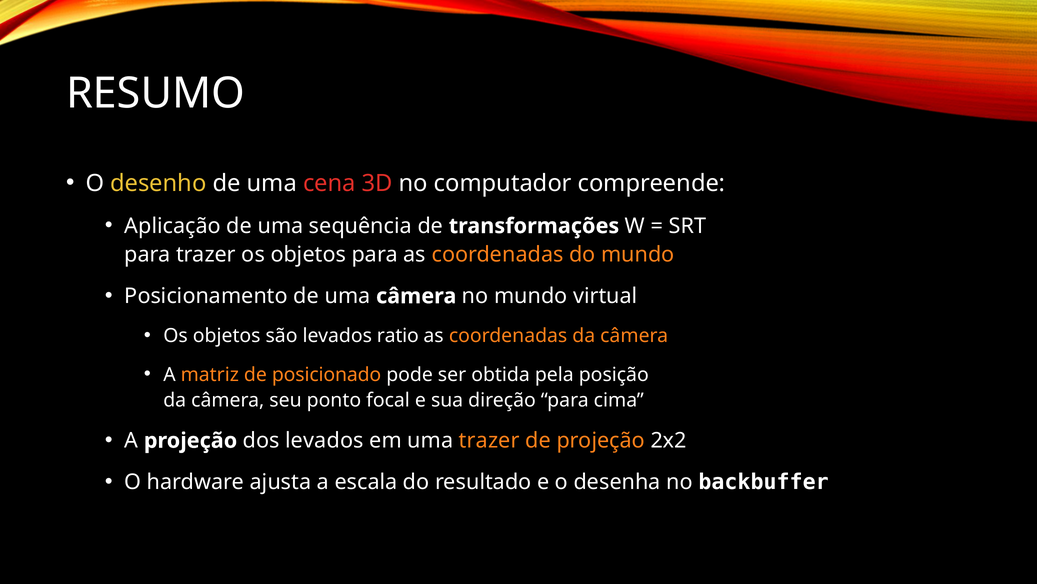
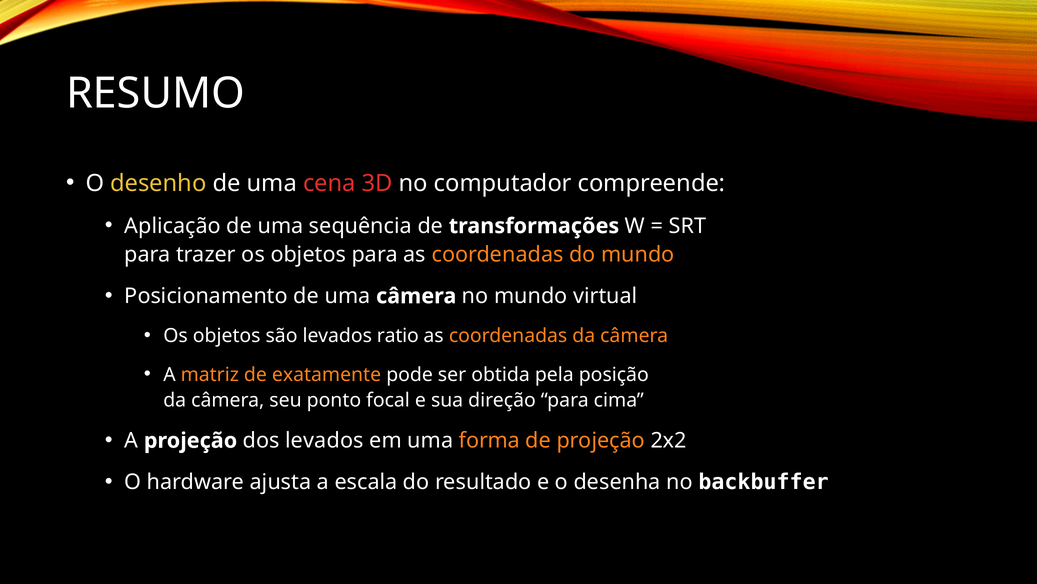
posicionado: posicionado -> exatamente (327, 374)
uma trazer: trazer -> forma (489, 440)
